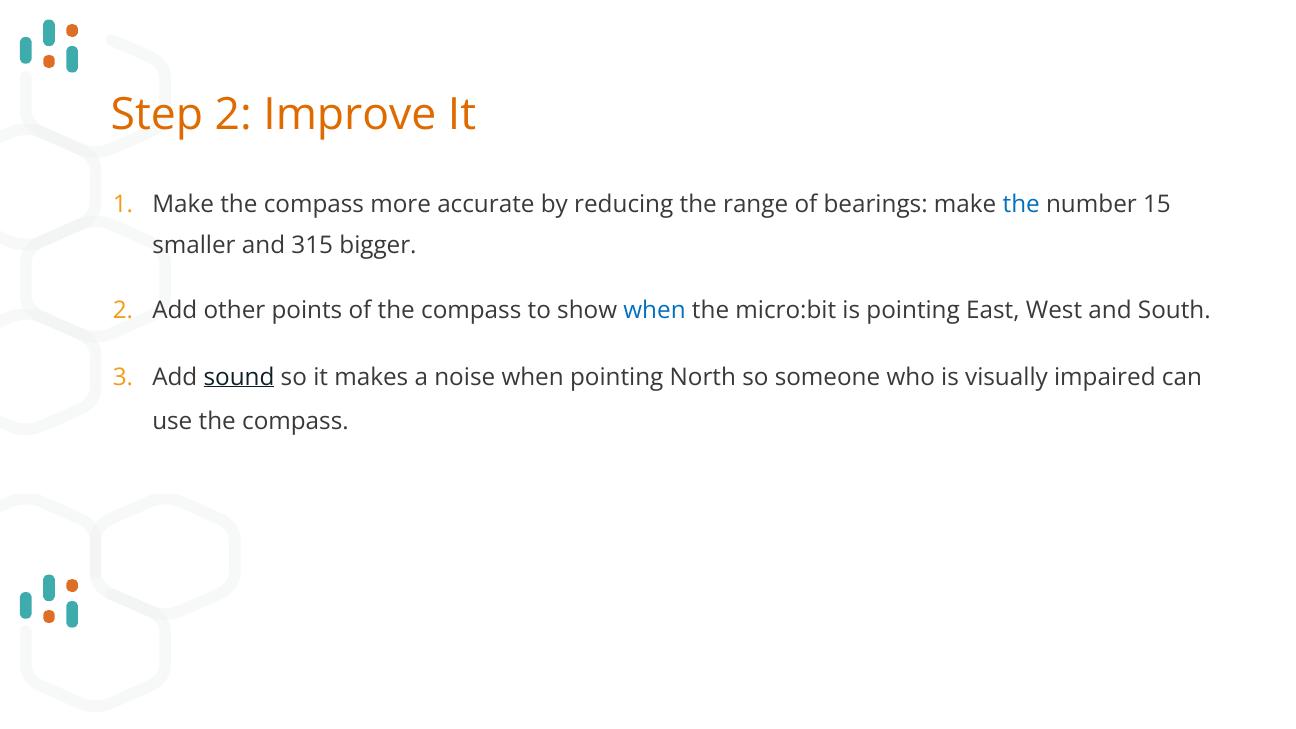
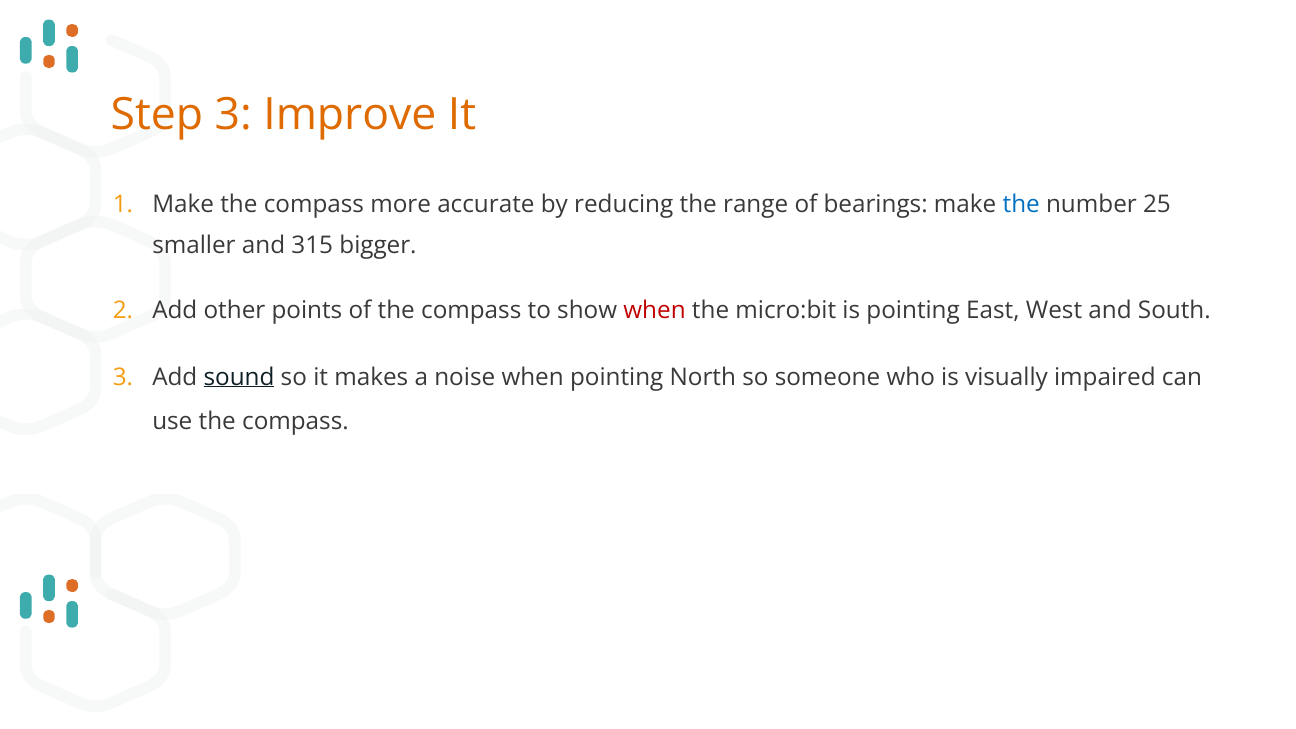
Step 2: 2 -> 3 (233, 115)
15: 15 -> 25 (1157, 205)
when colour: blue -> red (655, 310)
